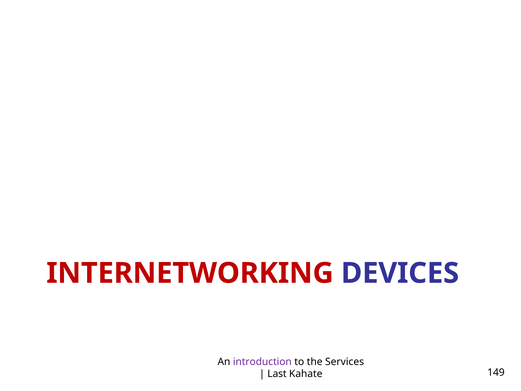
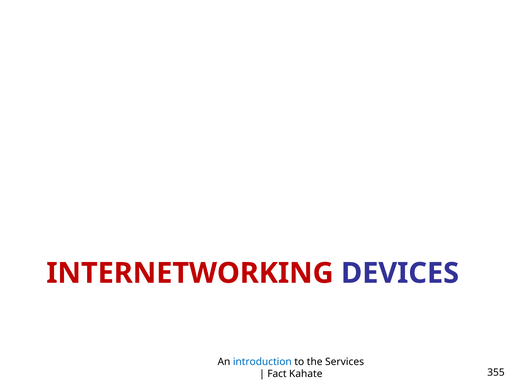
introduction colour: purple -> blue (262, 362)
Last: Last -> Fact (277, 374)
149: 149 -> 355 (496, 372)
